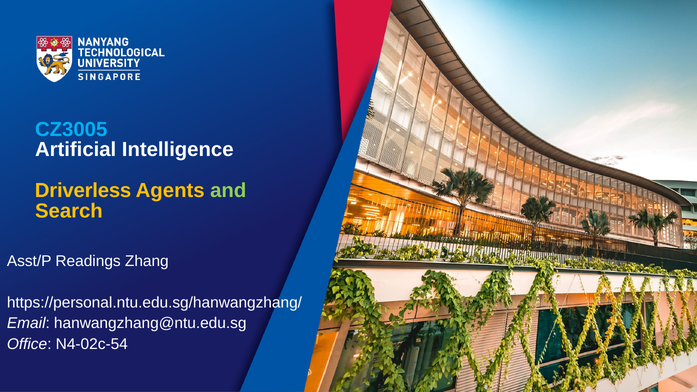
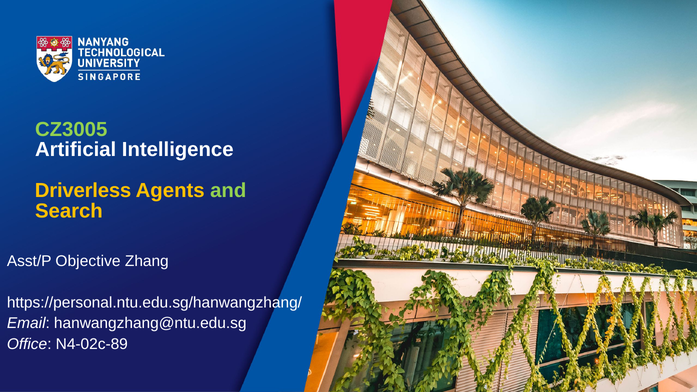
CZ3005 colour: light blue -> light green (71, 129)
Readings: Readings -> Objective (88, 261)
N4-02c-54: N4-02c-54 -> N4-02c-89 (92, 344)
